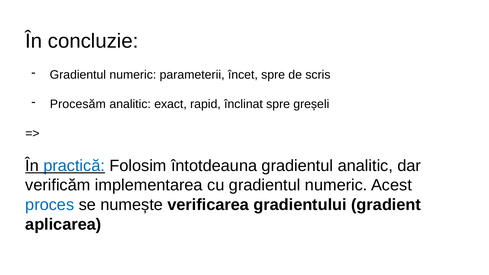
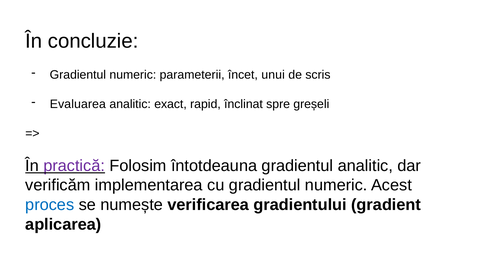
încet spre: spre -> unui (273, 75)
Procesăm: Procesăm -> Evaluarea (78, 104)
practică colour: blue -> purple (74, 166)
